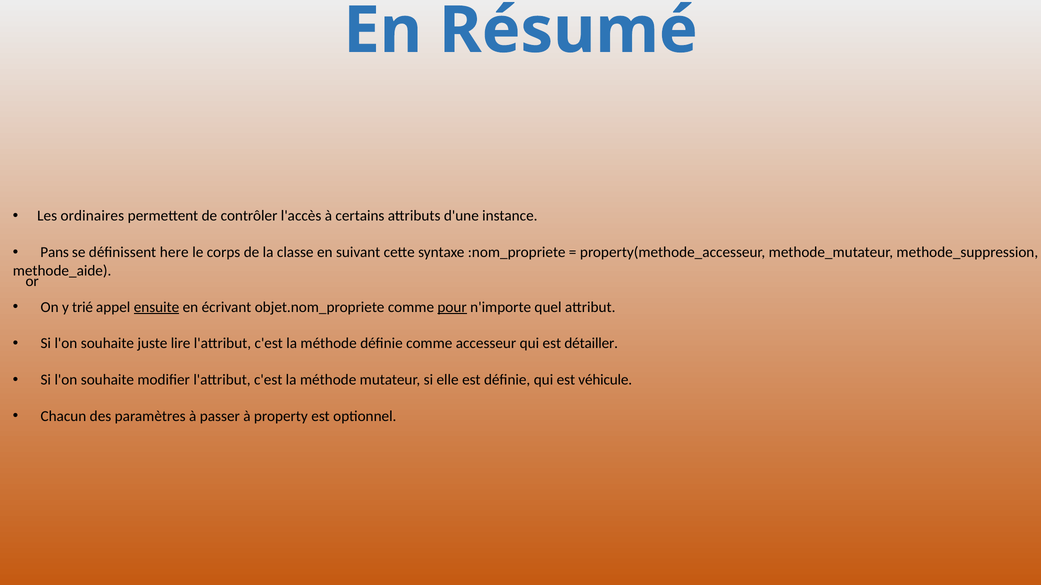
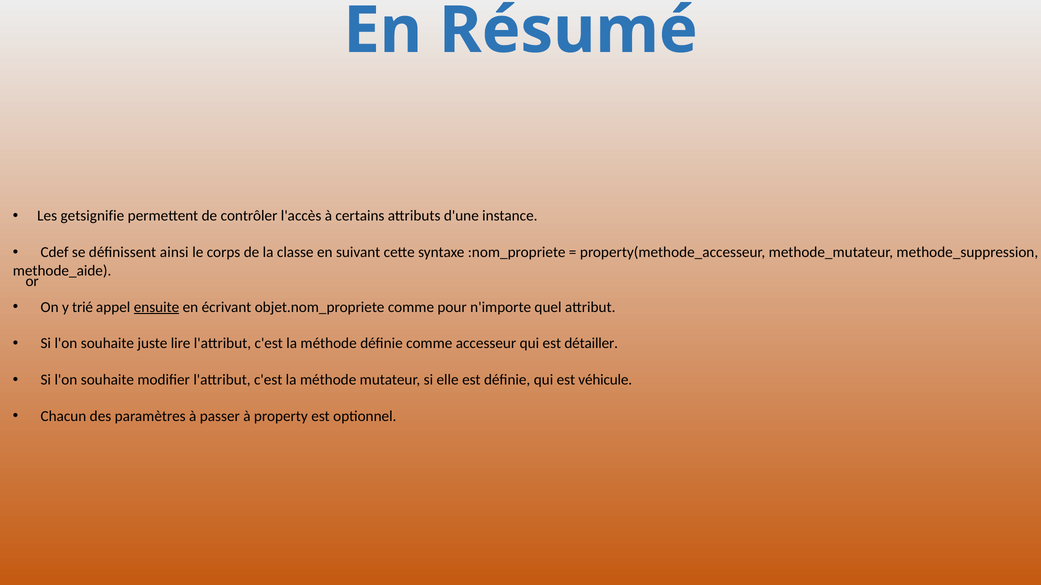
ordinaires: ordinaires -> getsignifie (92, 216)
Pans: Pans -> Cdef (55, 253)
here: here -> ainsi (174, 253)
pour underline: present -> none (452, 307)
